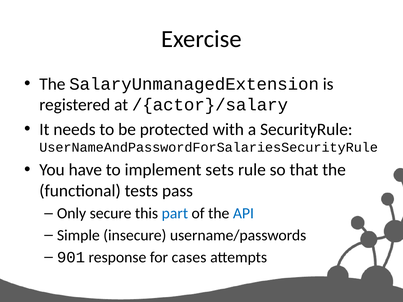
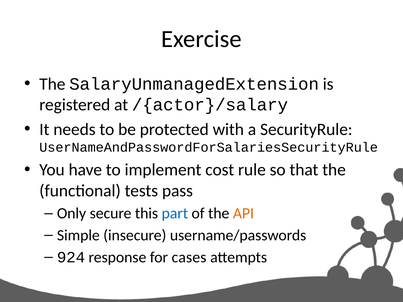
sets: sets -> cost (220, 170)
API colour: blue -> orange (243, 214)
901: 901 -> 924 (71, 258)
